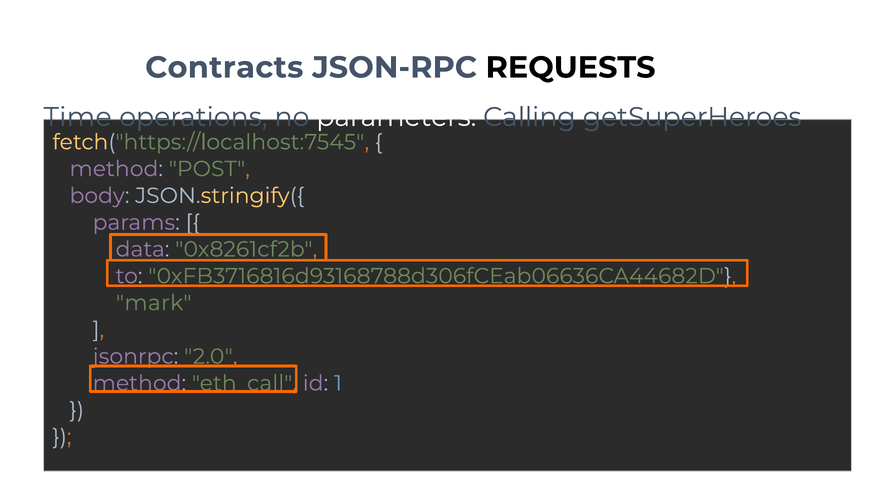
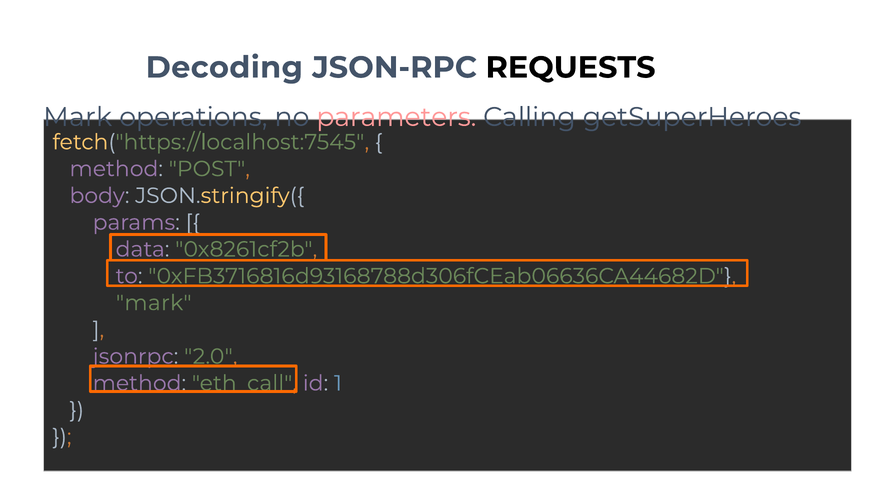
Contracts: Contracts -> Decoding (224, 68)
Time: Time -> Mark (78, 117)
parameters colour: white -> pink (396, 117)
